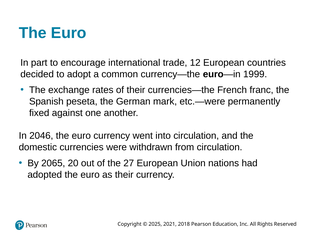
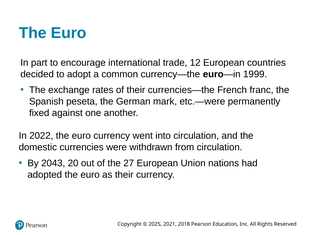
2046: 2046 -> 2022 (41, 136)
2065: 2065 -> 2043 (53, 163)
